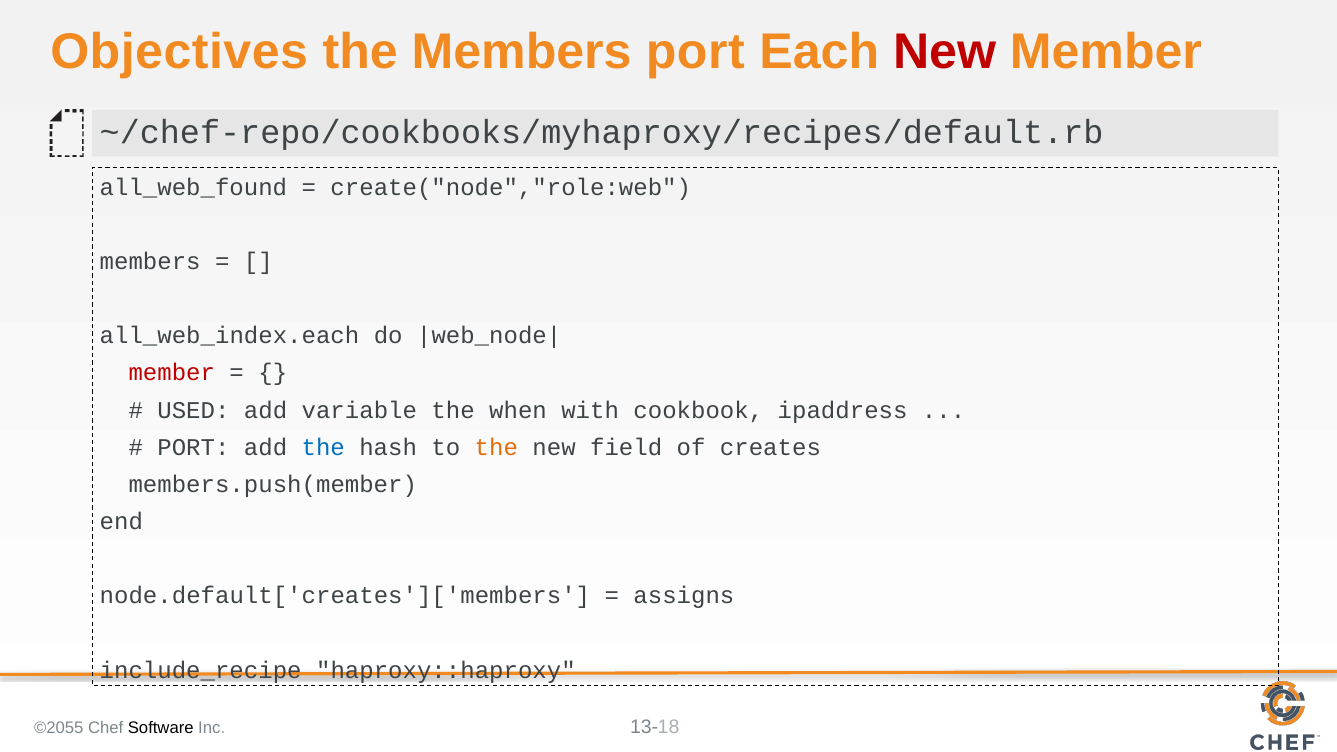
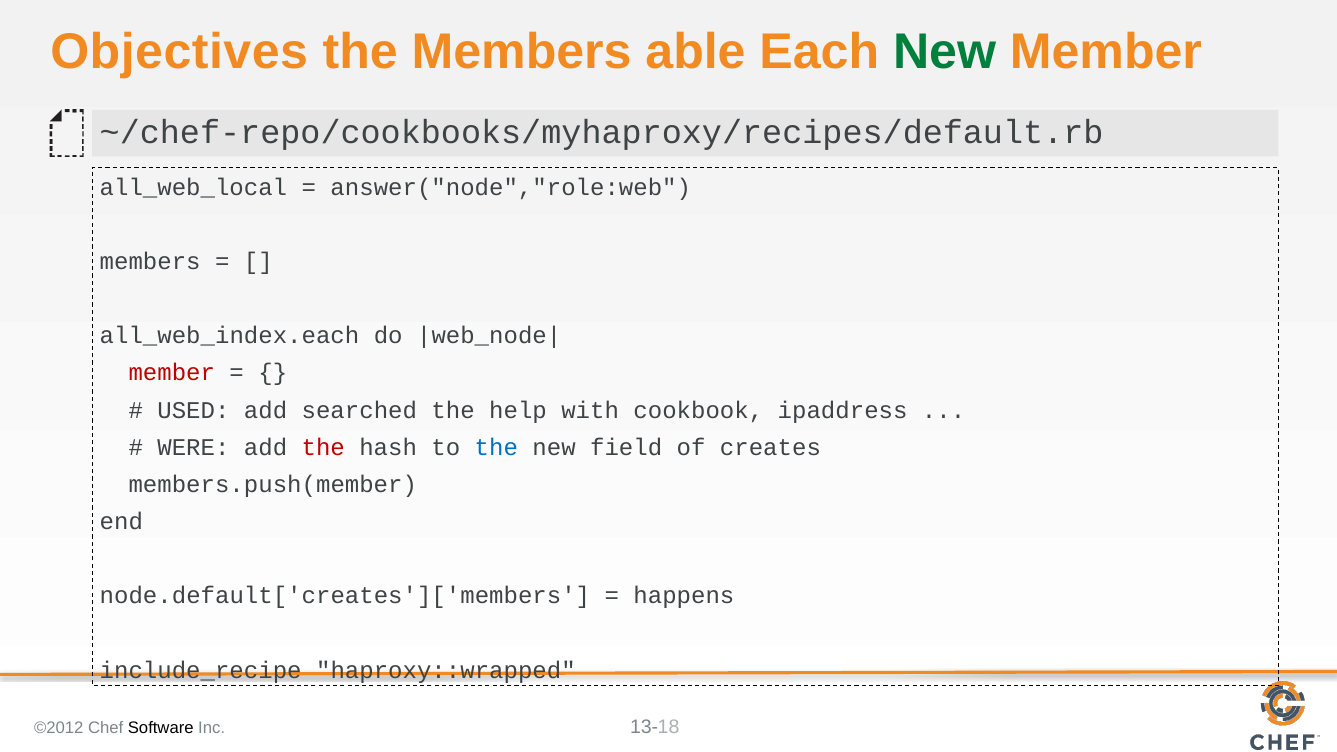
Members port: port -> able (696, 52)
New colour: red -> green (945, 52)
all_web_found: all_web_found -> all_web_local (193, 187)
create("node","role:web: create("node","role:web -> answer("node","role:web (511, 187)
variable: variable -> searched (359, 410)
when: when -> help (518, 410)
PORT: PORT -> WERE (193, 447)
the colour: blue -> red (323, 447)
the colour: orange -> blue (496, 447)
assigns: assigns -> happens (684, 596)
haproxy::haproxy: haproxy::haproxy -> haproxy::wrapped (446, 670)
©2055: ©2055 -> ©2012 (59, 728)
